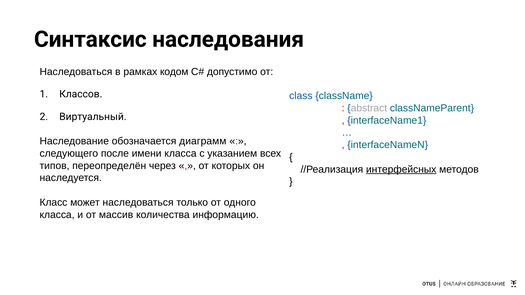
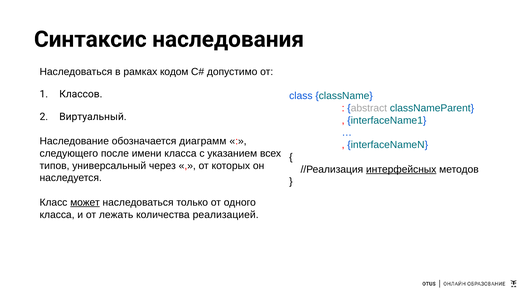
переопределён: переопределён -> универсальный (109, 166)
может underline: none -> present (85, 203)
массив: массив -> лежать (116, 215)
информацию: информацию -> реализацией (226, 215)
